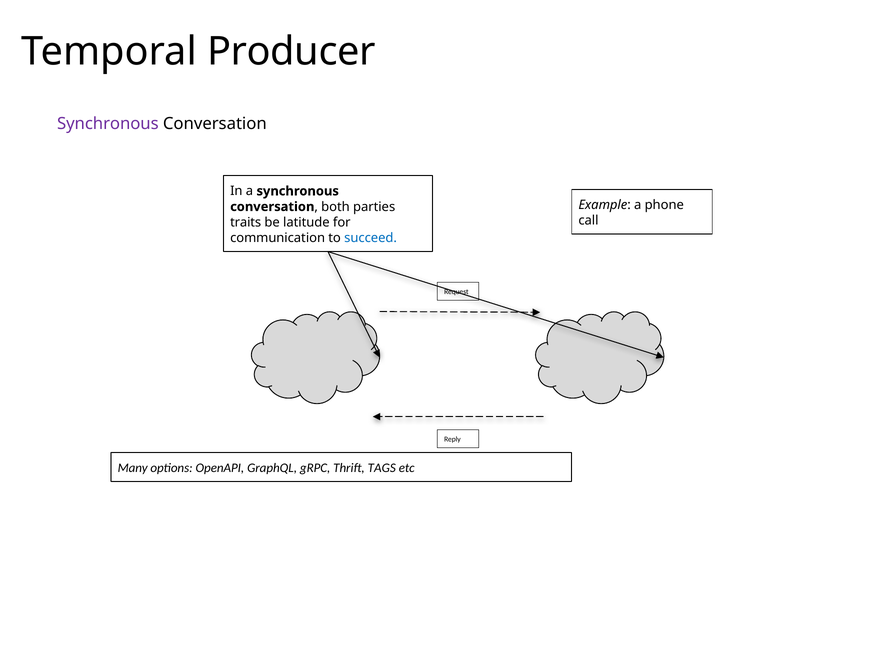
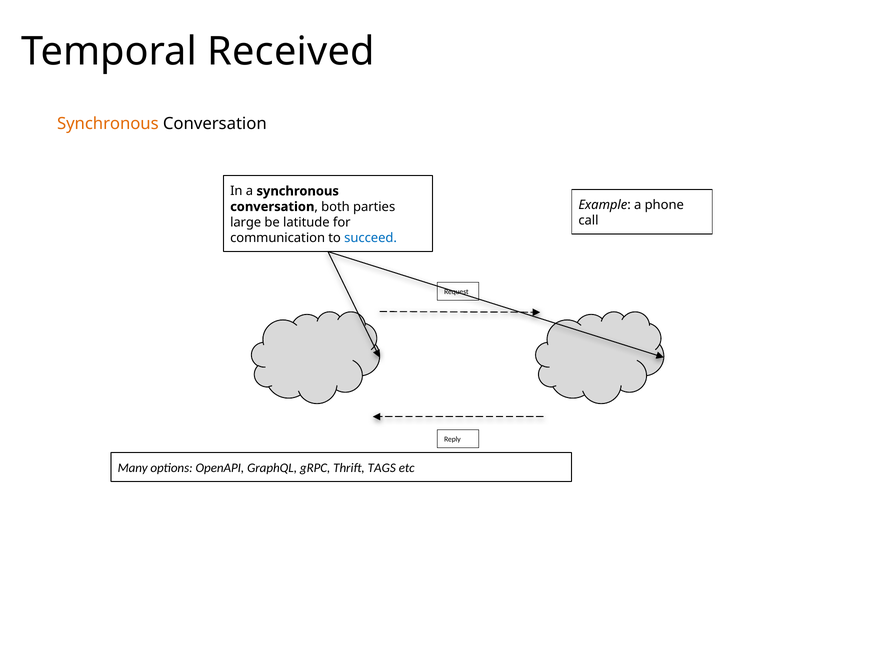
Producer: Producer -> Received (291, 52)
Synchronous colour: purple -> orange (108, 124)
traits: traits -> large (246, 222)
